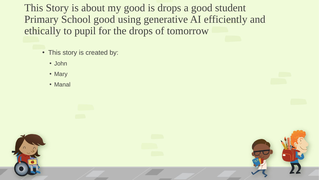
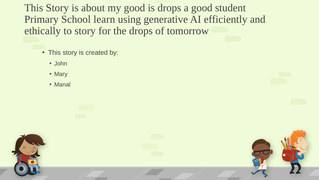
School good: good -> learn (104, 19)
to pupil: pupil -> story (85, 31)
